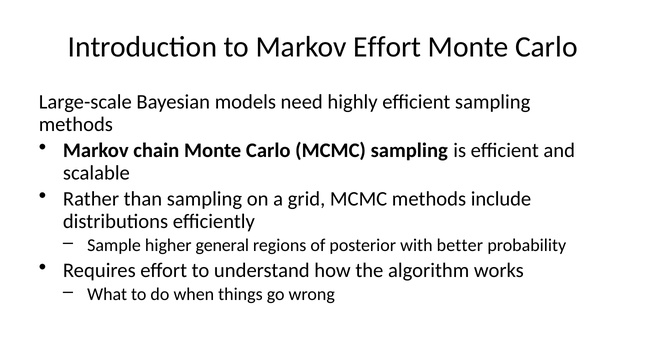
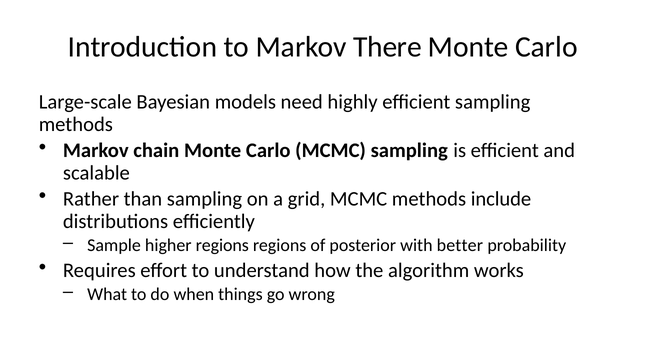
Markov Effort: Effort -> There (387, 47)
higher general: general -> regions (222, 245)
